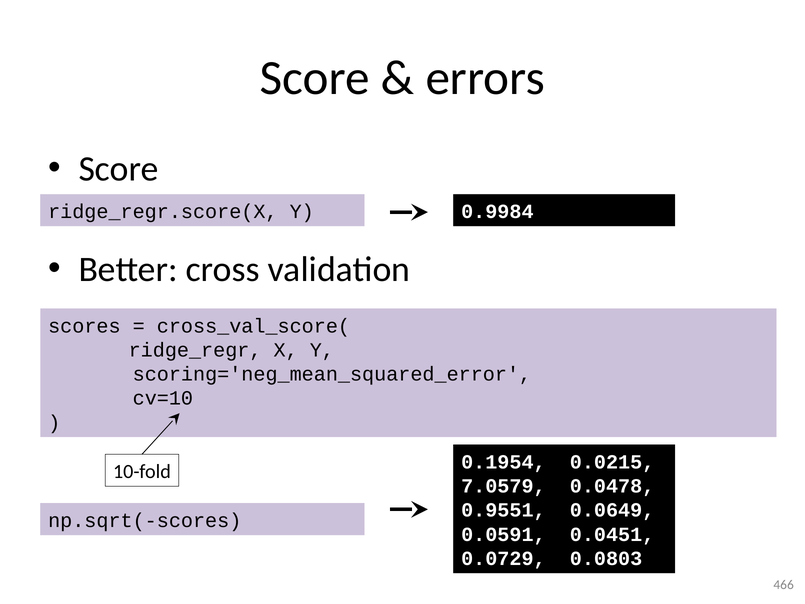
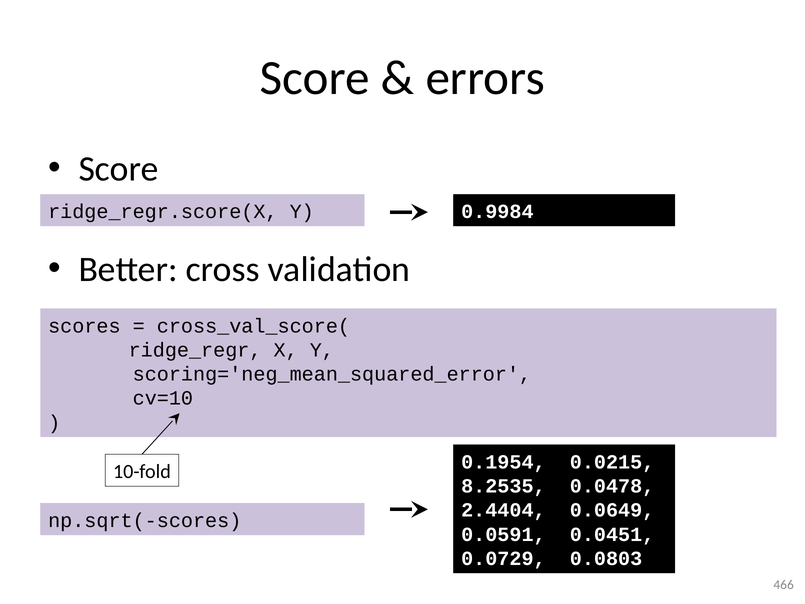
7.0579: 7.0579 -> 8.2535 (503, 486)
0.9551: 0.9551 -> 2.4404 (503, 510)
